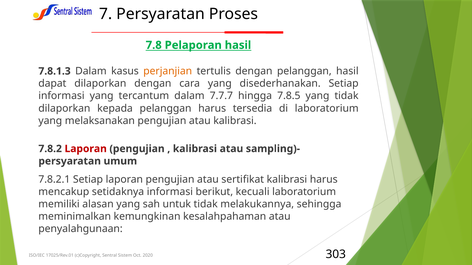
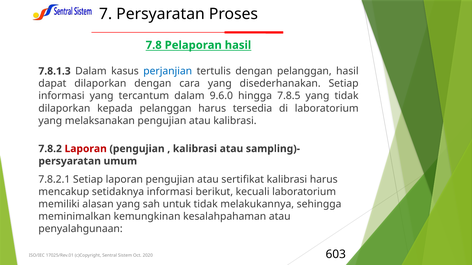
perjanjian colour: orange -> blue (168, 71)
7.7.7: 7.7.7 -> 9.6.0 (221, 96)
303: 303 -> 603 (336, 255)
